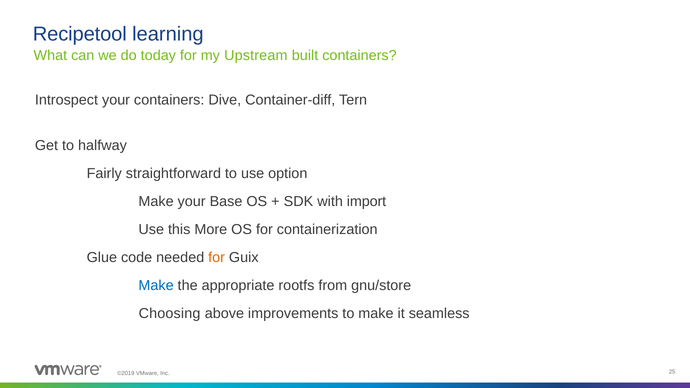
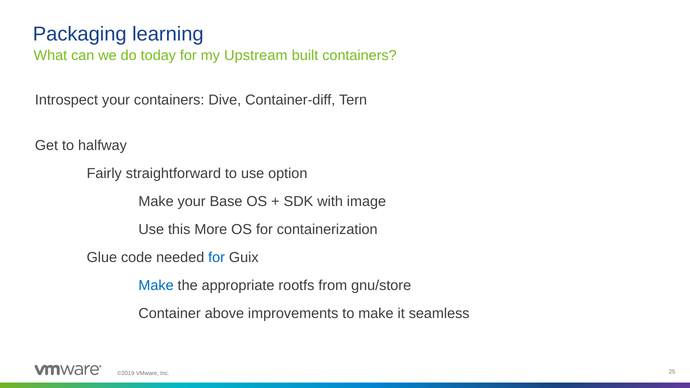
Recipetool: Recipetool -> Packaging (80, 34)
import: import -> image (366, 202)
for colour: orange -> blue (217, 258)
Choosing: Choosing -> Container (170, 314)
